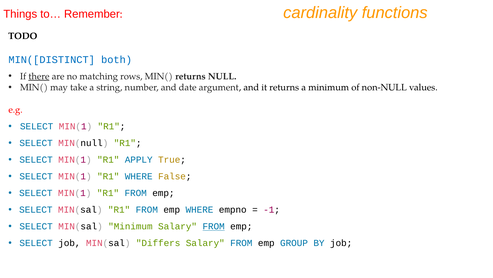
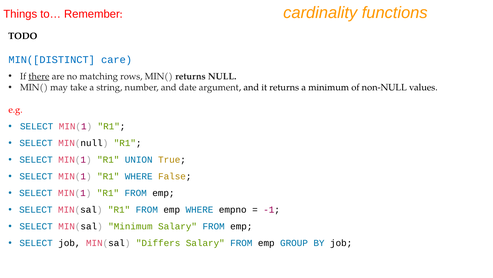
both: both -> care (117, 60)
APPLY: APPLY -> UNION (139, 159)
FROM underline: present -> none (214, 226)
